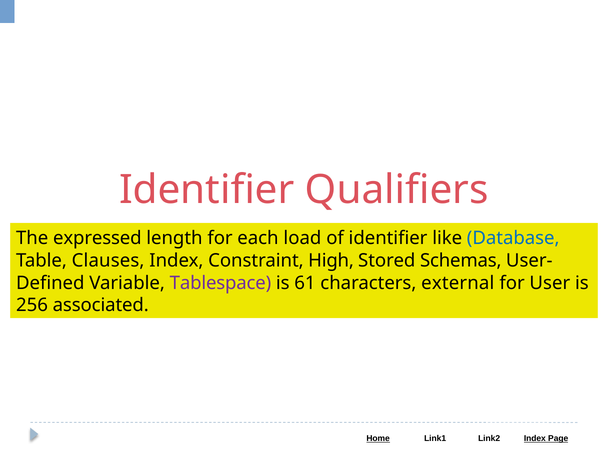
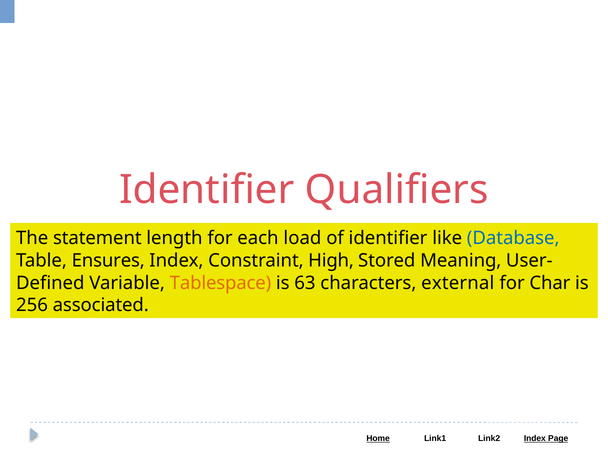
expressed: expressed -> statement (97, 238)
Clauses: Clauses -> Ensures (108, 261)
Schemas: Schemas -> Meaning (461, 261)
Tablespace colour: purple -> orange (220, 283)
61: 61 -> 63 (305, 283)
User: User -> Char (550, 283)
